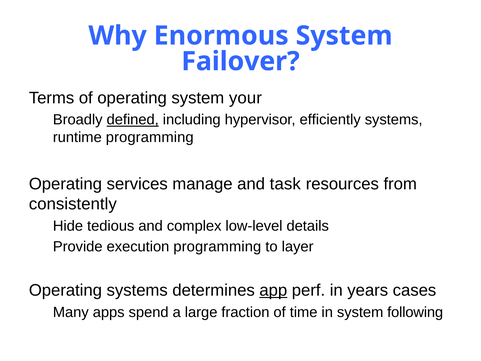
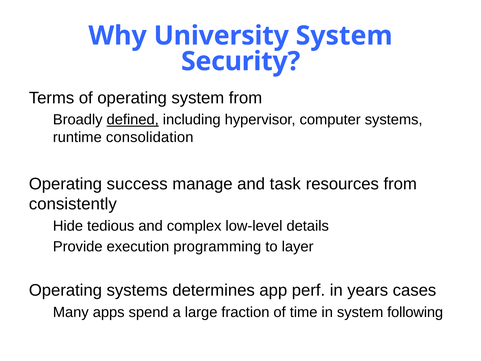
Enormous: Enormous -> University (221, 36)
Failover: Failover -> Security (241, 61)
system your: your -> from (245, 98)
efficiently: efficiently -> computer (330, 120)
runtime programming: programming -> consolidation (150, 137)
services: services -> success (137, 184)
app underline: present -> none (273, 290)
